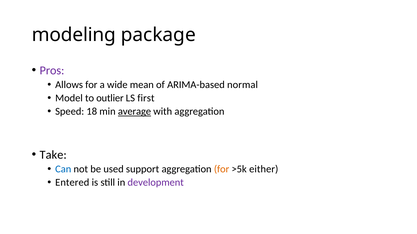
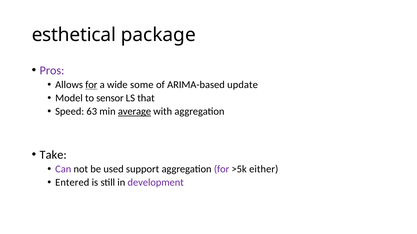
modeling: modeling -> esthetical (74, 35)
for underline: none -> present (91, 85)
mean: mean -> some (142, 85)
normal: normal -> update (243, 85)
outlier: outlier -> sensor (110, 98)
first: first -> that (146, 98)
18: 18 -> 63 (92, 112)
Can colour: blue -> purple (63, 169)
for colour: orange -> purple (222, 169)
